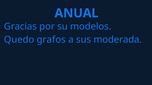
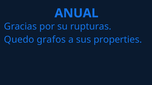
modelos: modelos -> rupturas (91, 27)
moderada: moderada -> properties (118, 40)
